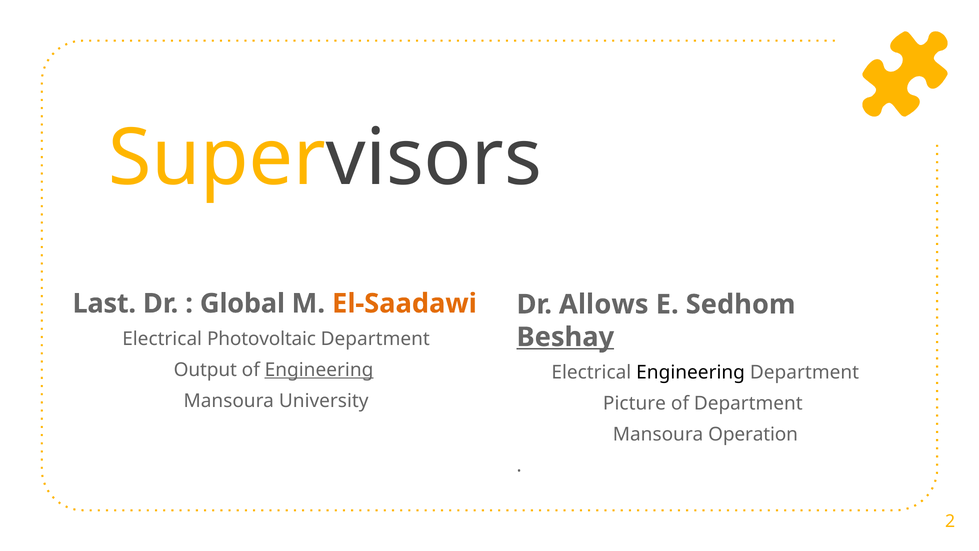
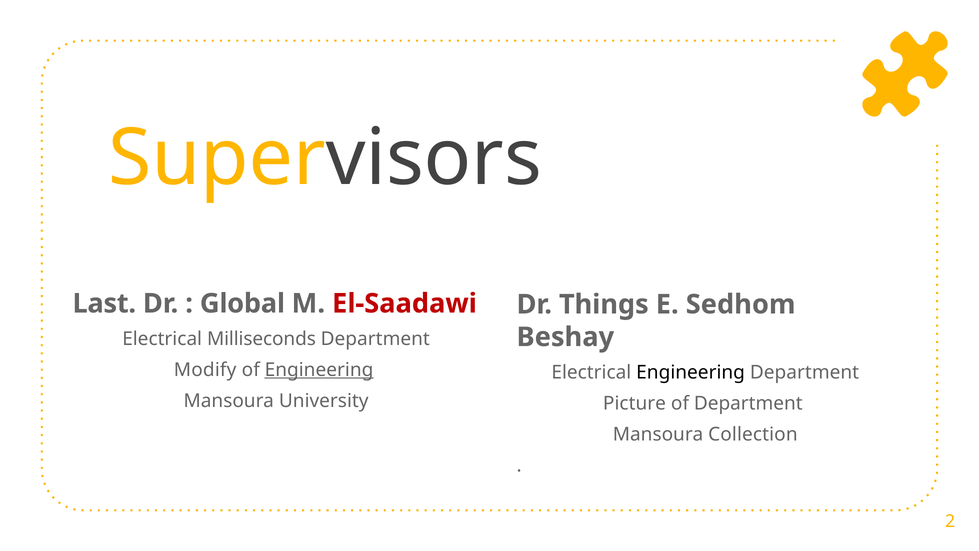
El-Saadawi colour: orange -> red (404, 303)
Allows: Allows -> Things (604, 304)
Beshay underline: present -> none (565, 337)
Photovoltaic: Photovoltaic -> Milliseconds (261, 339)
Output: Output -> Modify (205, 370)
Operation: Operation -> Collection (753, 434)
